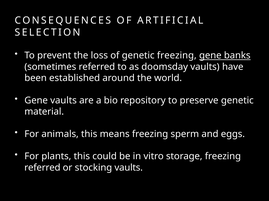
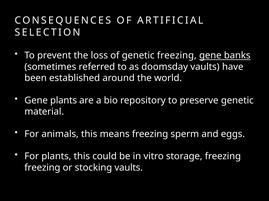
Gene vaults: vaults -> plants (64, 101)
referred: referred -> freezing (42, 168)
